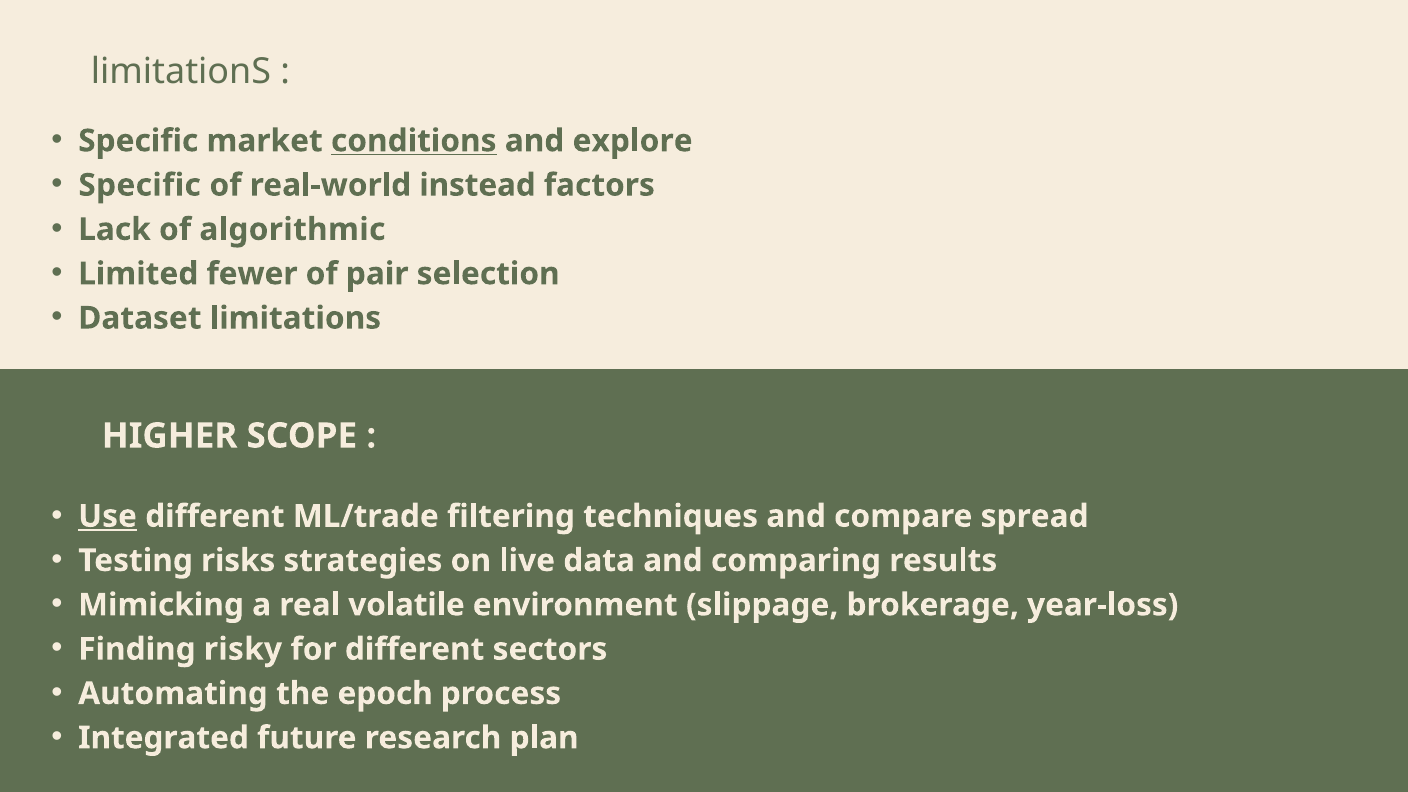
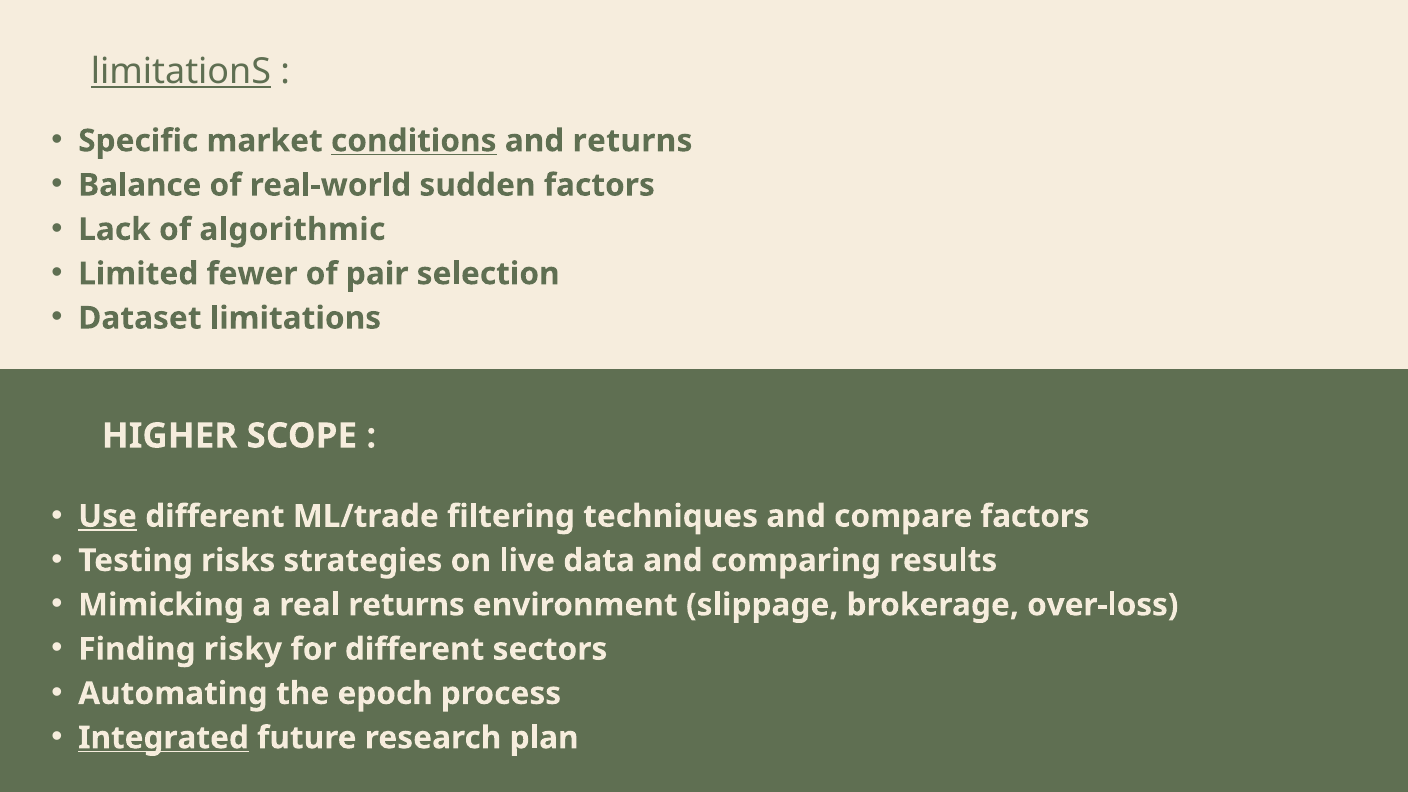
limitationS underline: none -> present (181, 71)
and explore: explore -> returns (633, 141)
Specific: Specific -> Balance (140, 185)
instead: instead -> sudden (477, 185)
compare spread: spread -> factors (1035, 516)
real volatile: volatile -> returns (407, 605)
year-loss: year-loss -> over-loss (1103, 605)
Integrated underline: none -> present (164, 738)
